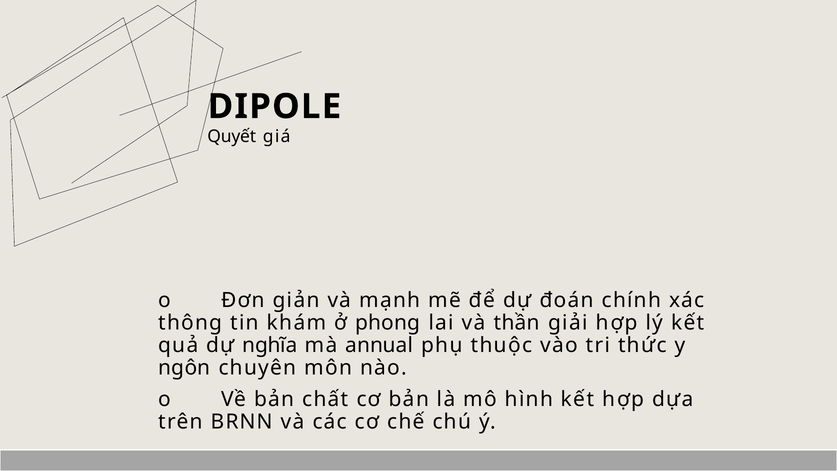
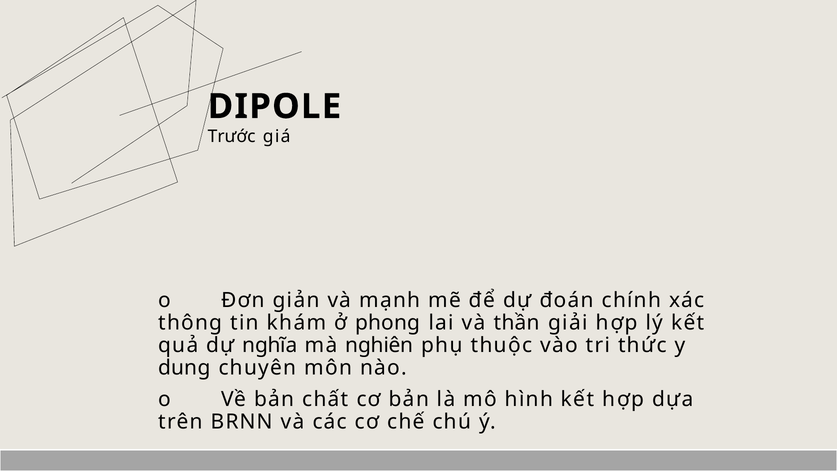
Quyết: Quyết -> Trước (232, 136)
annual: annual -> nghiên (379, 345)
ngôn: ngôn -> dung (184, 368)
